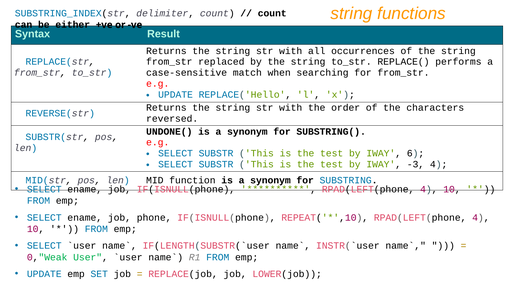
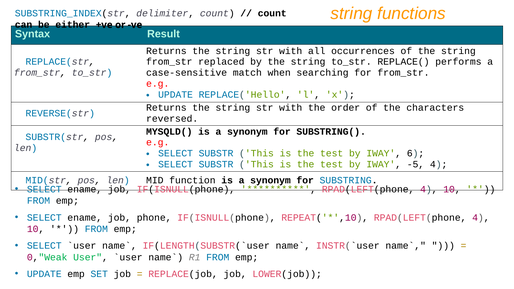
UNDONE(: UNDONE( -> MYSQLD( (169, 132)
-3: -3 -> -5 (416, 164)
